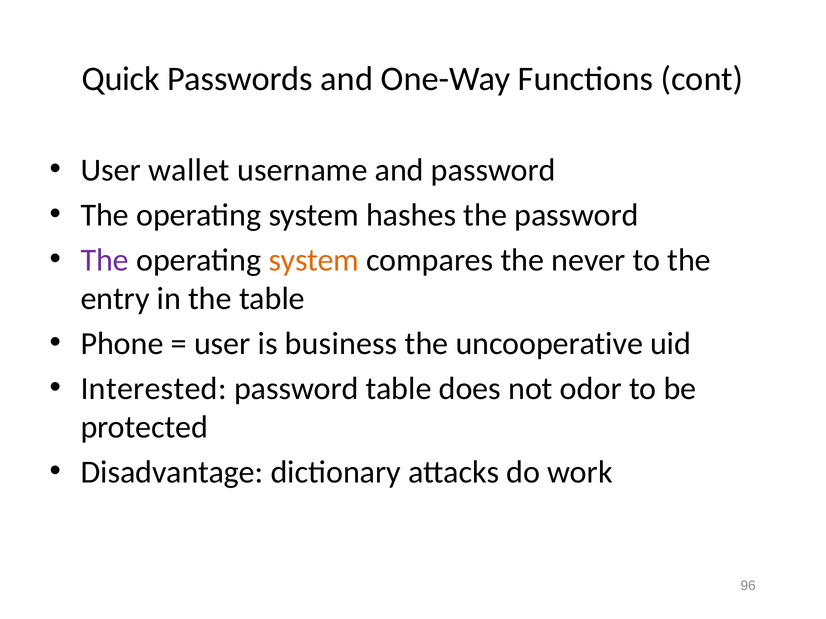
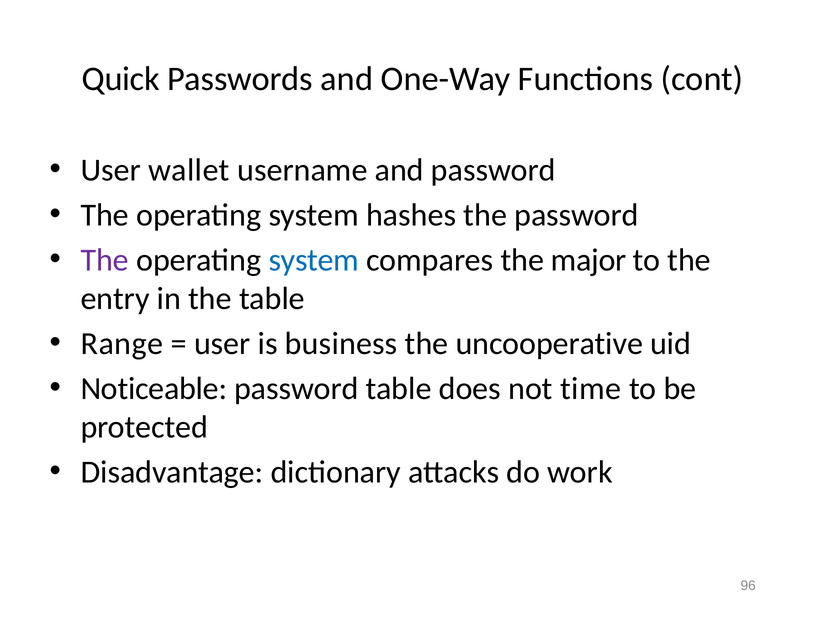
system colour: orange -> blue (314, 260)
never: never -> major (589, 260)
Phone: Phone -> Range (122, 344)
Interested: Interested -> Noticeable (154, 389)
odor: odor -> time (591, 389)
